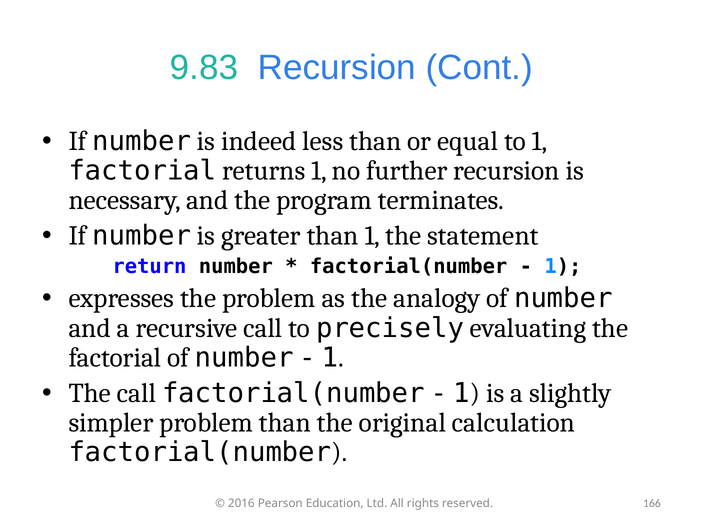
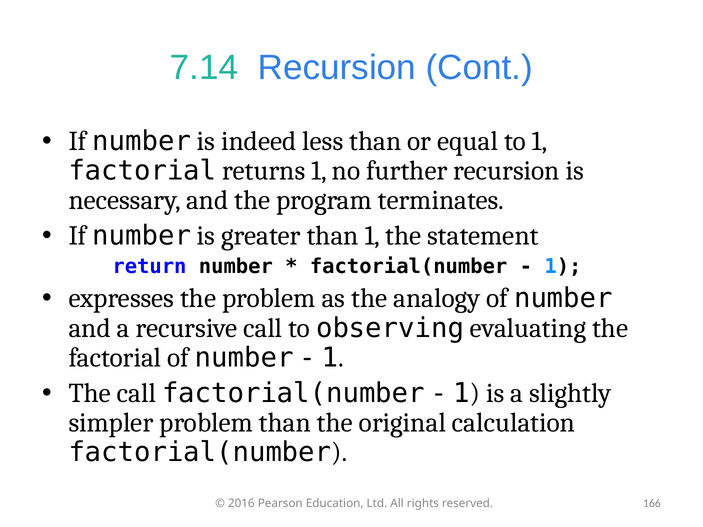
9.83: 9.83 -> 7.14 (204, 68)
precisely: precisely -> observing (390, 328)
